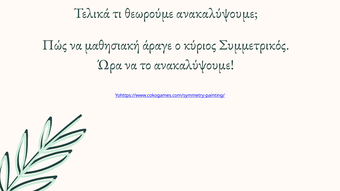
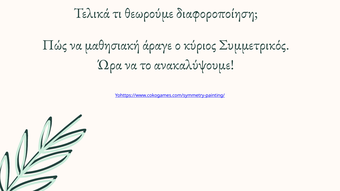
θεωρούμε ανακαλύψουμε: ανακαλύψουμε -> διαφοροποίηση (217, 13)
